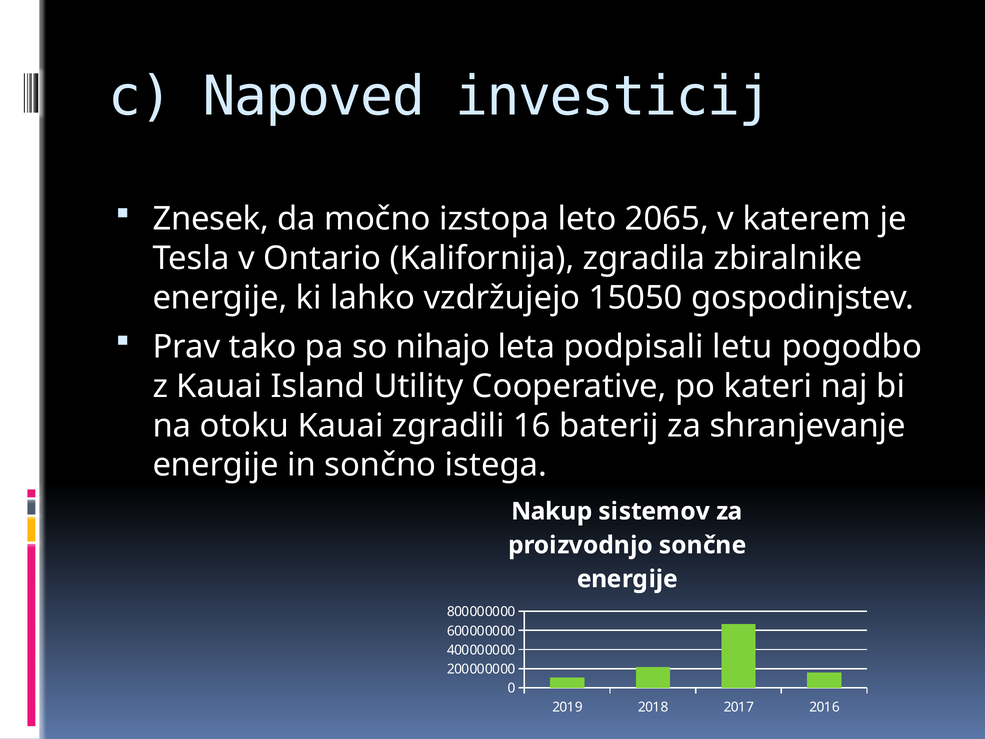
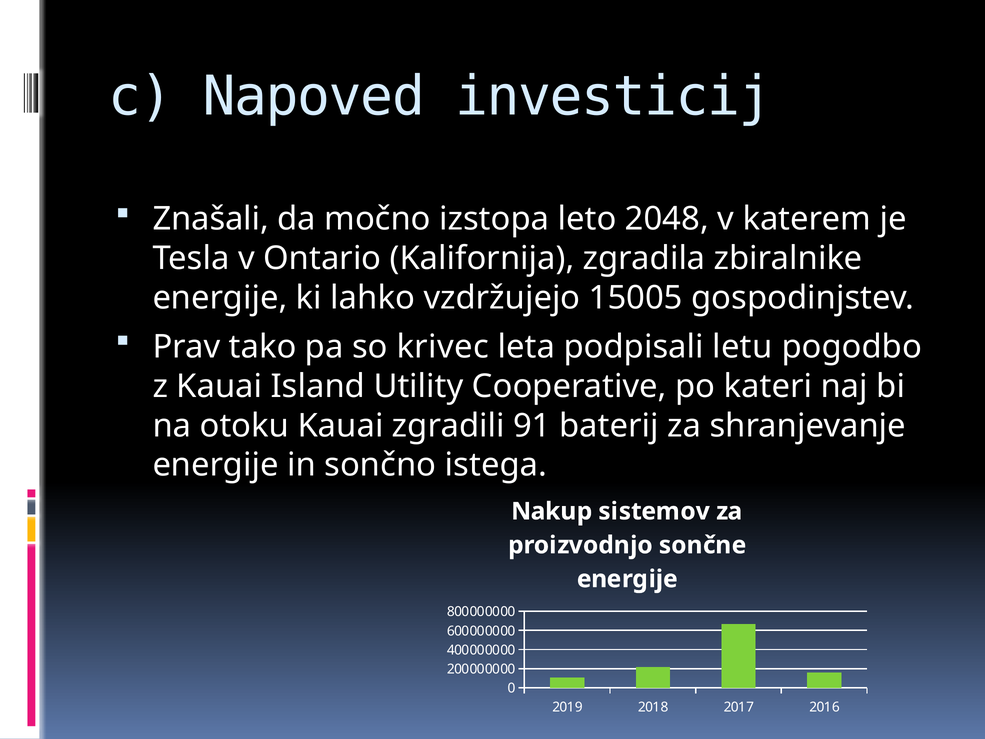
Znesek: Znesek -> Znašali (211, 219)
2065: 2065 -> 2048 (667, 219)
15050: 15050 -> 15005 (636, 298)
nihajo: nihajo -> krivec (443, 347)
16: 16 -> 91 (532, 426)
